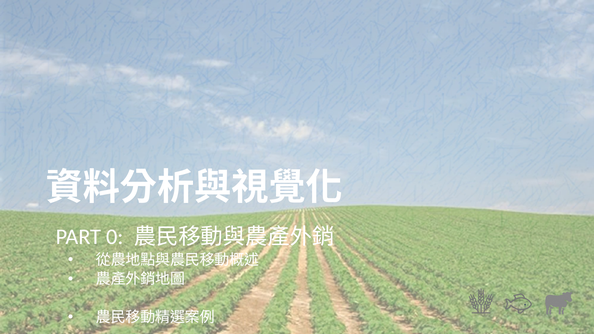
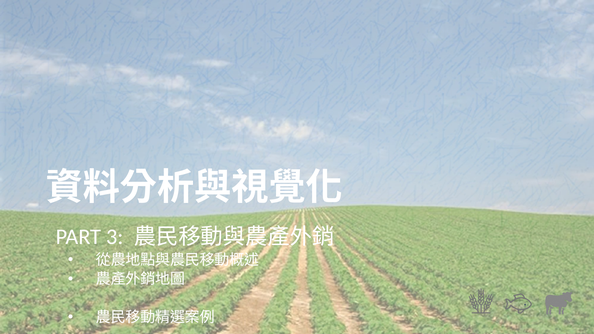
0: 0 -> 3 (115, 237)
